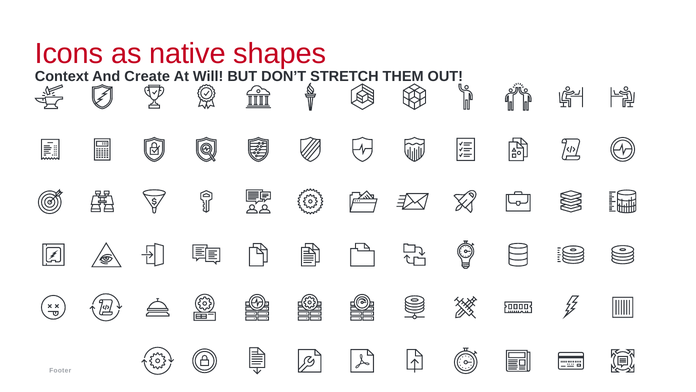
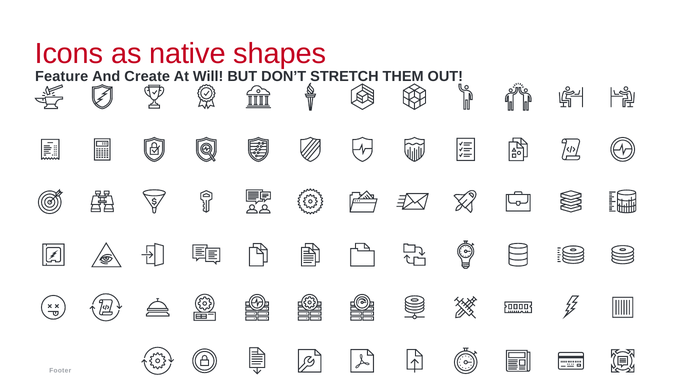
Context: Context -> Feature (62, 76)
